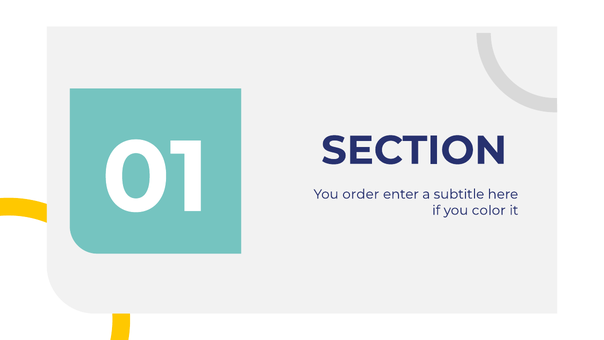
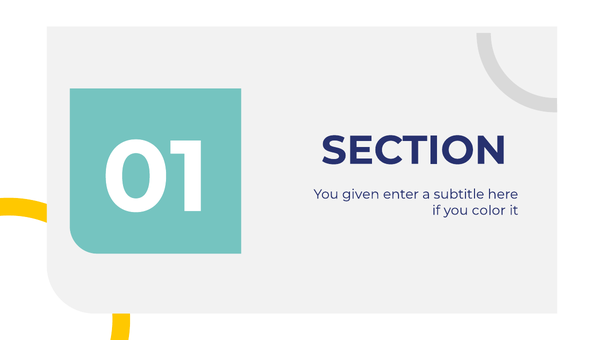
order: order -> given (361, 194)
